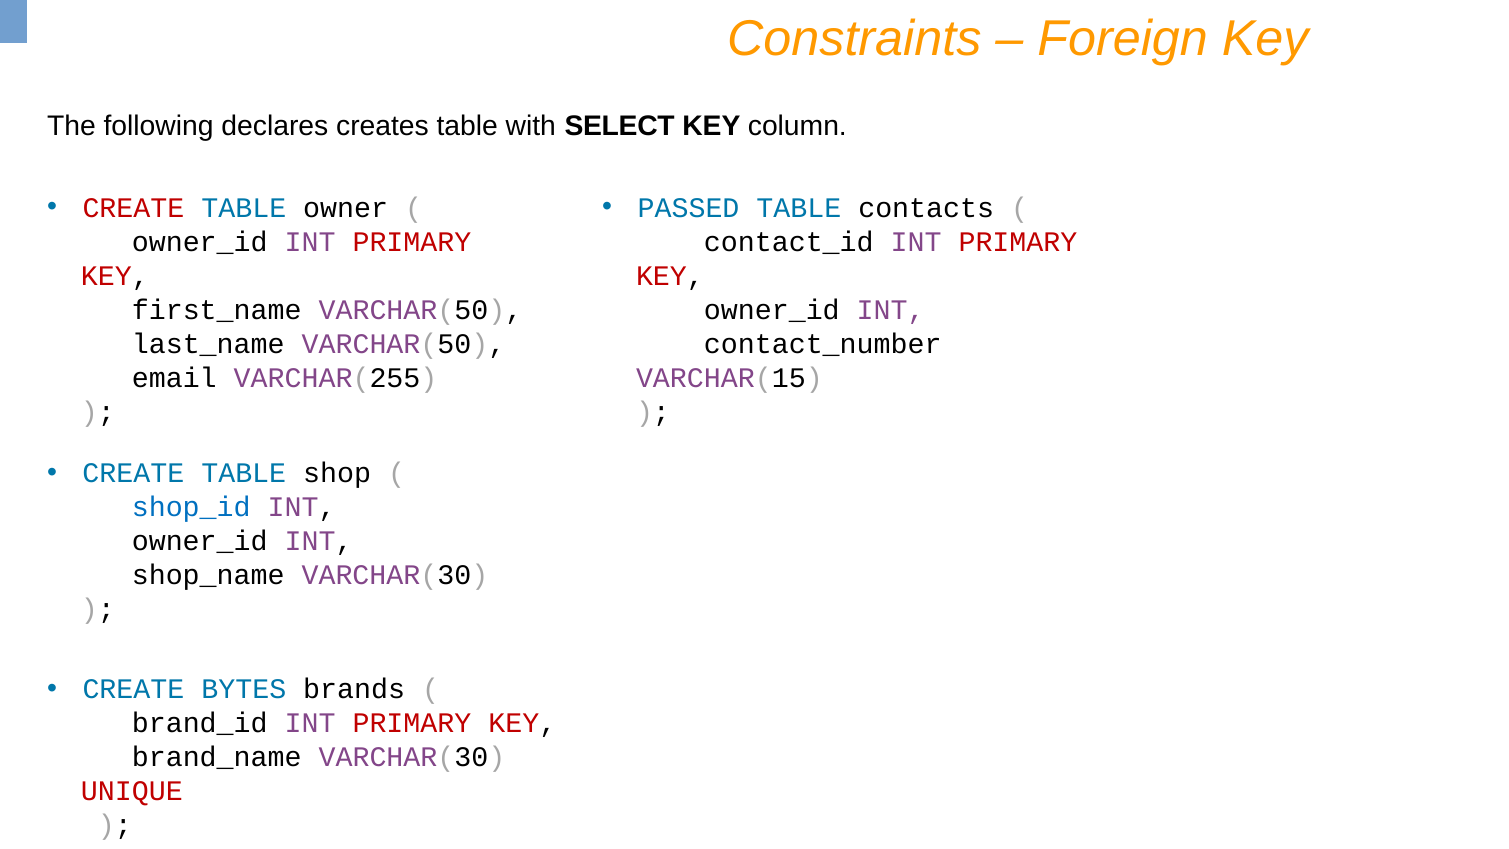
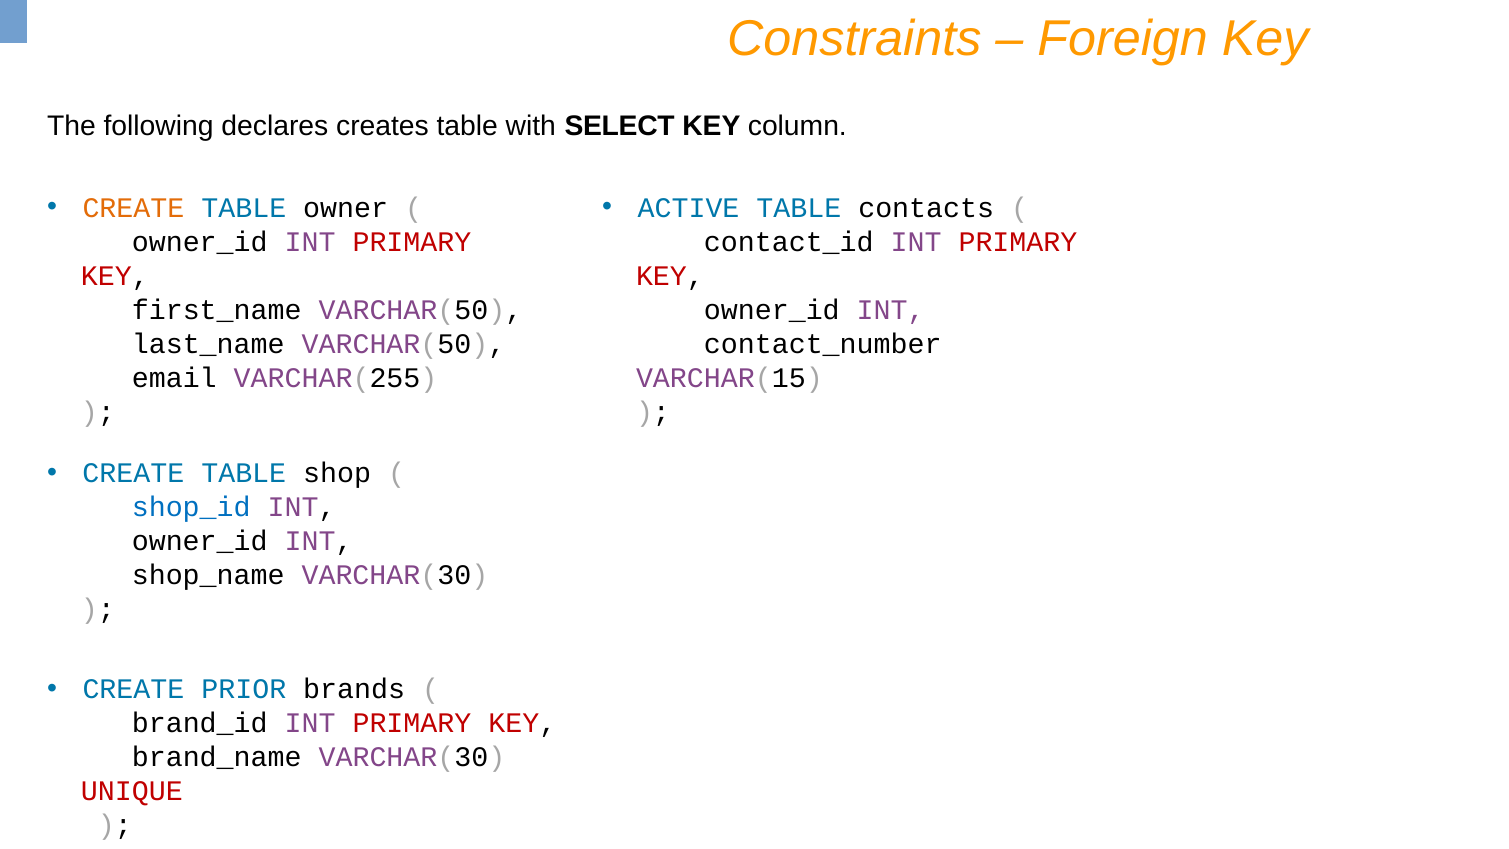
CREATE colour: red -> orange (133, 208)
PASSED: PASSED -> ACTIVE (689, 208)
BYTES: BYTES -> PRIOR (244, 689)
